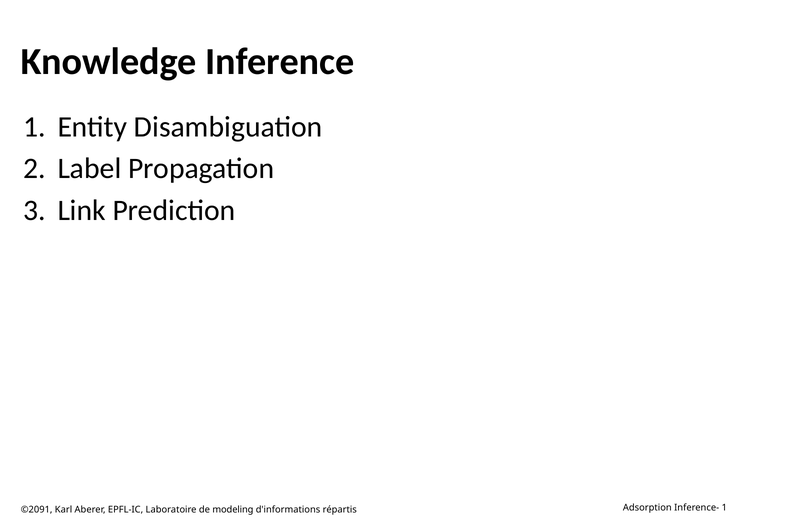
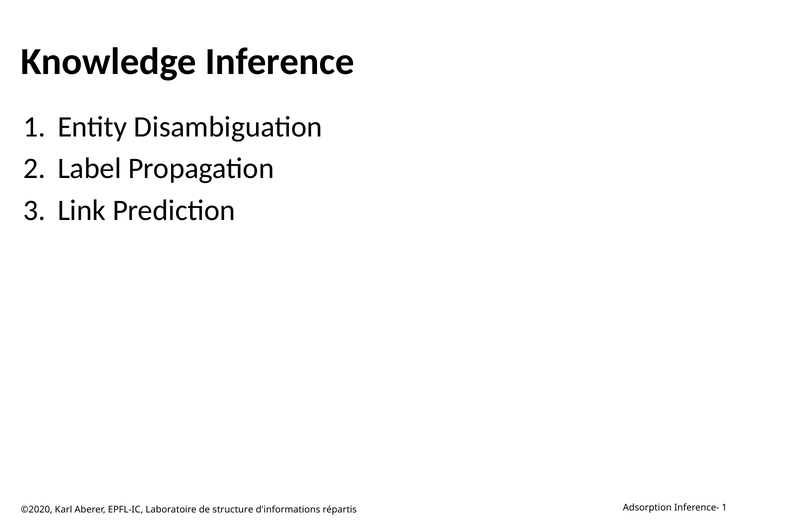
©2091: ©2091 -> ©2020 (37, 510)
modeling: modeling -> structure (233, 510)
